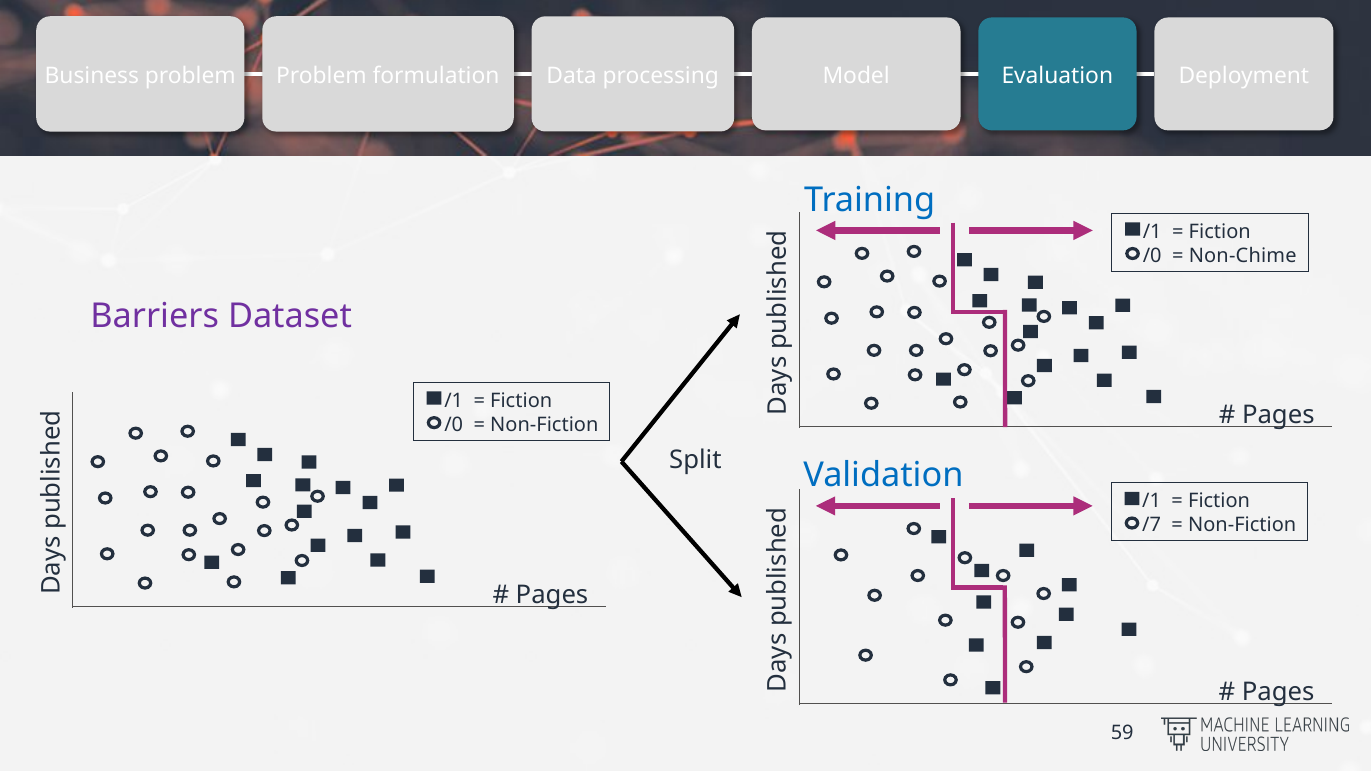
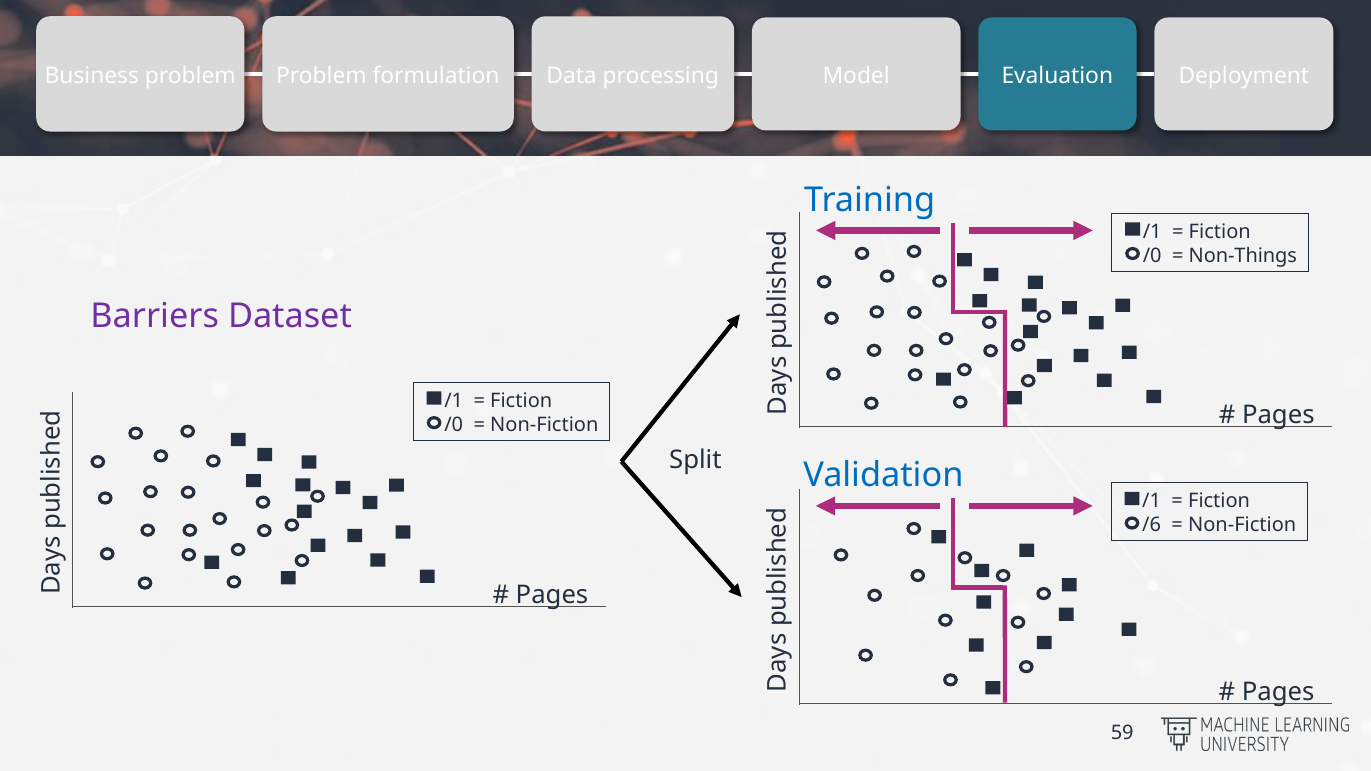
Non-Chime: Non-Chime -> Non-Things (1243, 256)
/7: /7 -> /6 (1152, 525)
